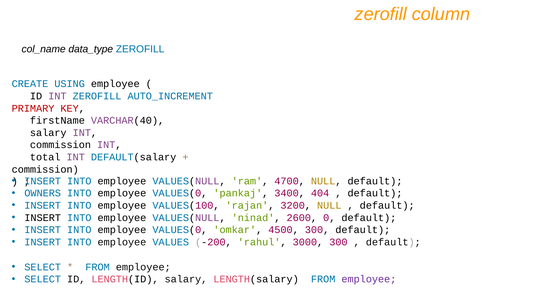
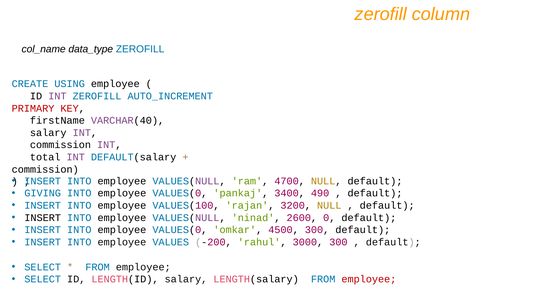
OWNERS: OWNERS -> GIVING (43, 193)
404: 404 -> 490 (320, 193)
employee colour: purple -> red (369, 279)
